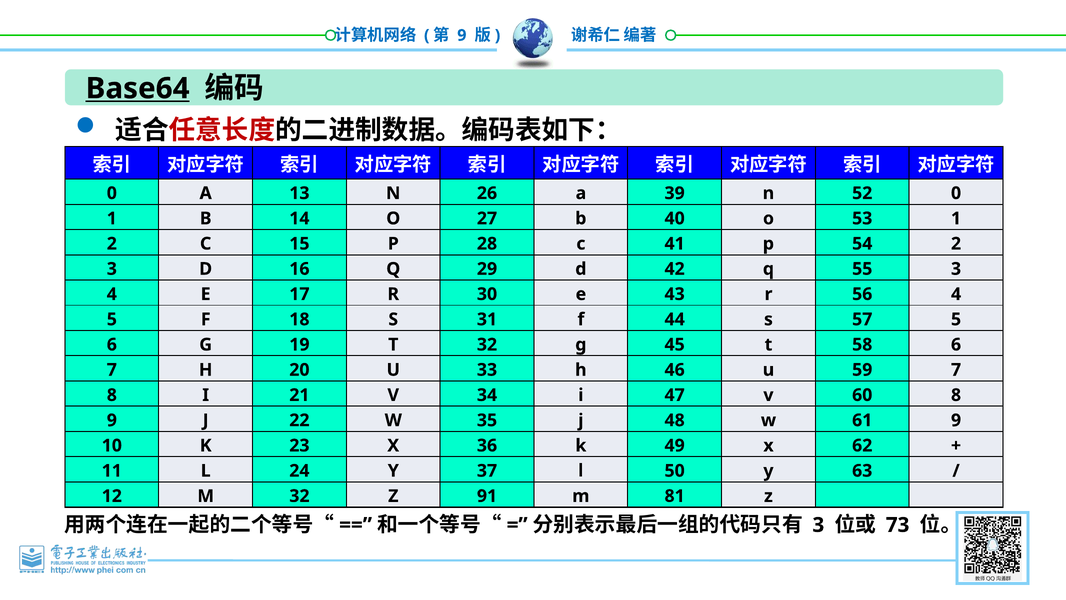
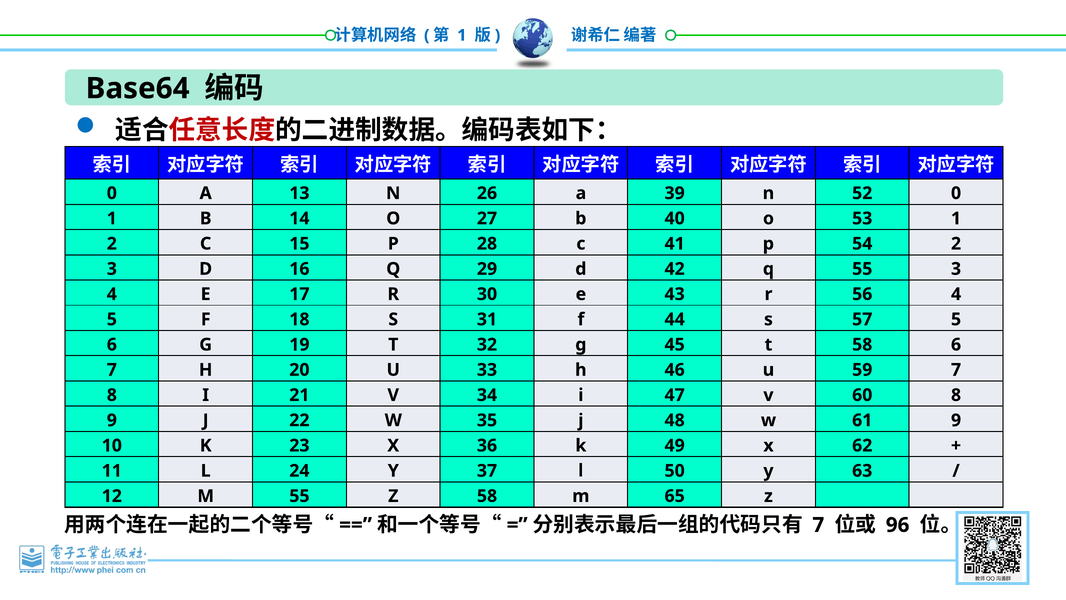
9: 9 -> 1 (462, 35)
Base64 underline: present -> none (138, 88)
M 32: 32 -> 55 (299, 496)
Z 91: 91 -> 58 (487, 496)
81: 81 -> 65 (675, 496)
3: 3 -> 7 (818, 525)
73: 73 -> 96 (898, 525)
